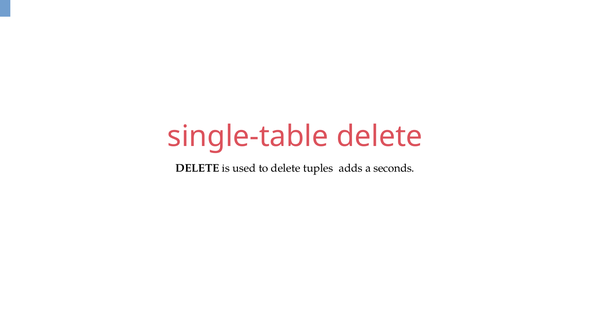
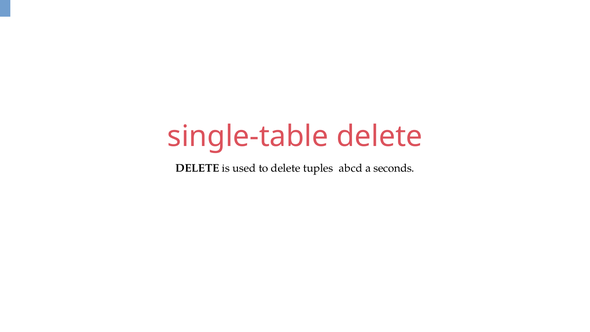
adds: adds -> abcd (351, 168)
